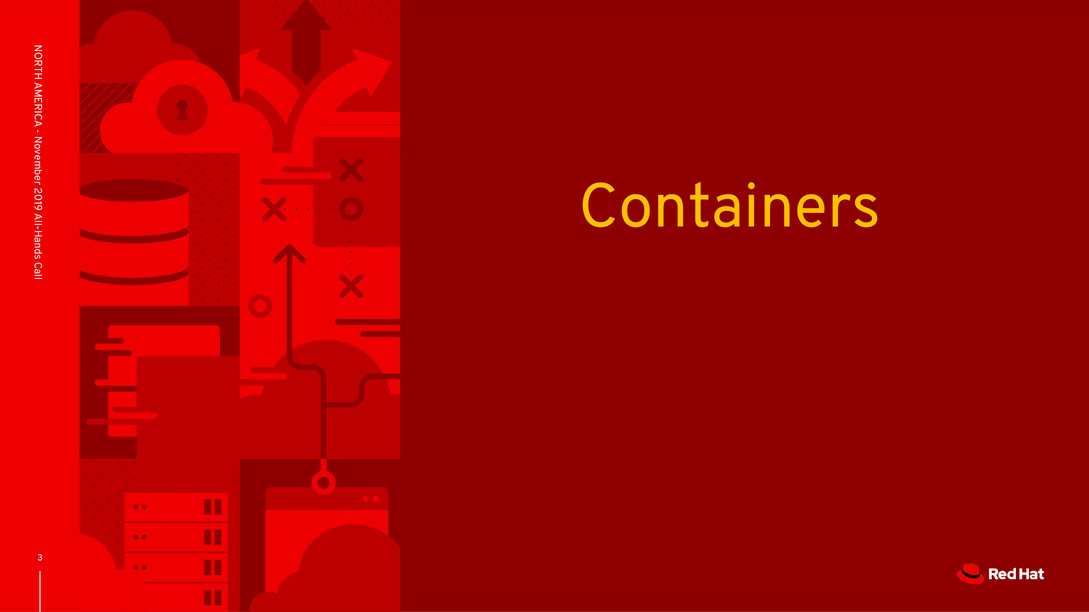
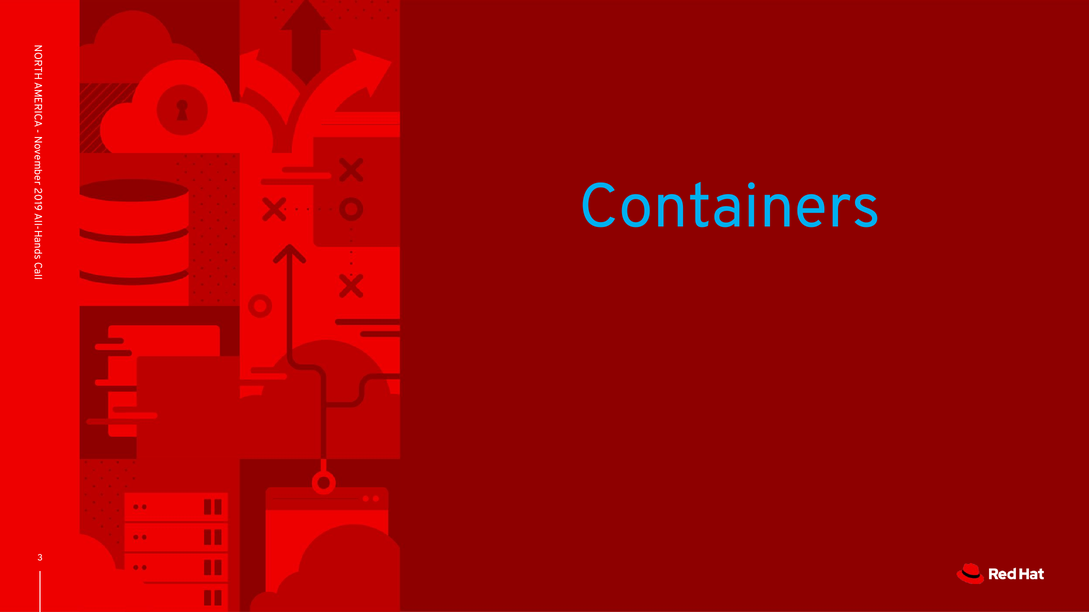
Containers colour: yellow -> light blue (730, 206)
